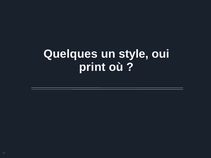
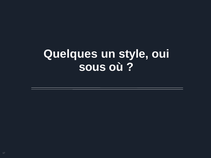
print: print -> sous (92, 67)
